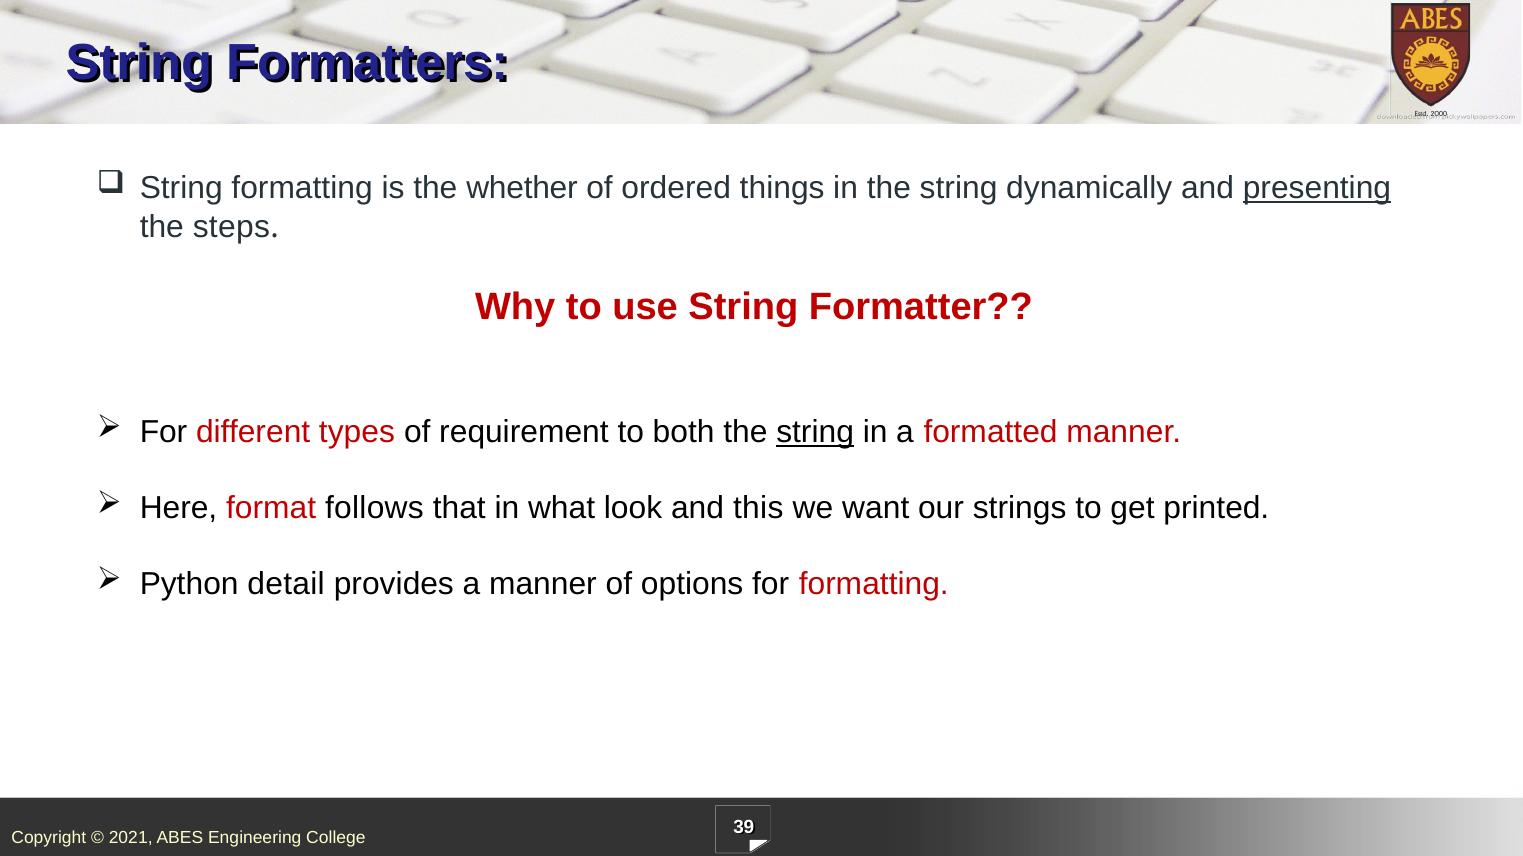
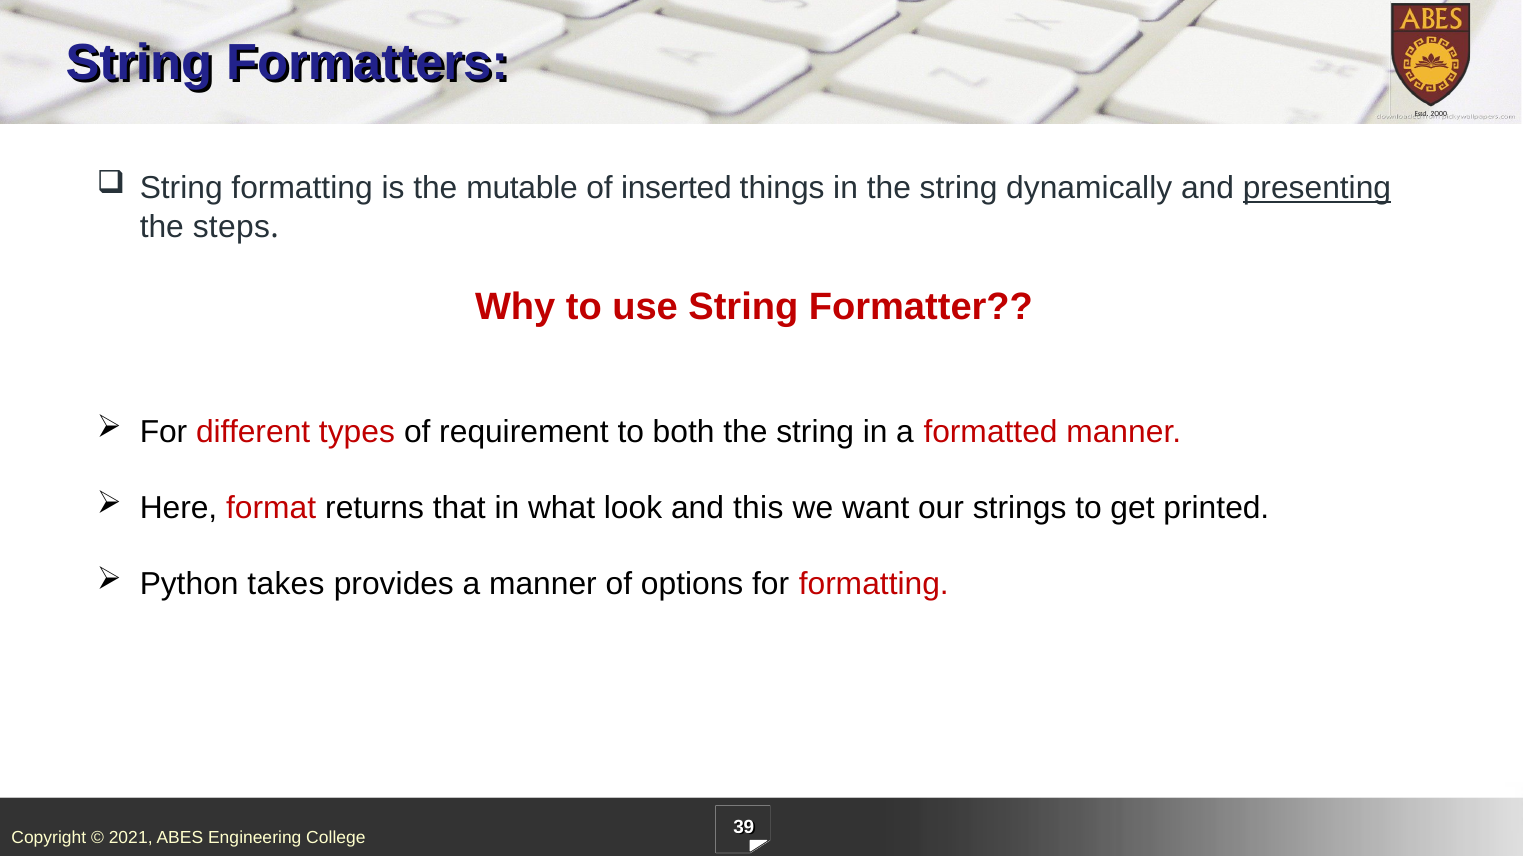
whether: whether -> mutable (522, 189)
ordered: ordered -> inserted (676, 189)
string underline: present -> none (815, 432)
follows: follows -> returns (375, 509)
detail: detail -> takes (286, 585)
